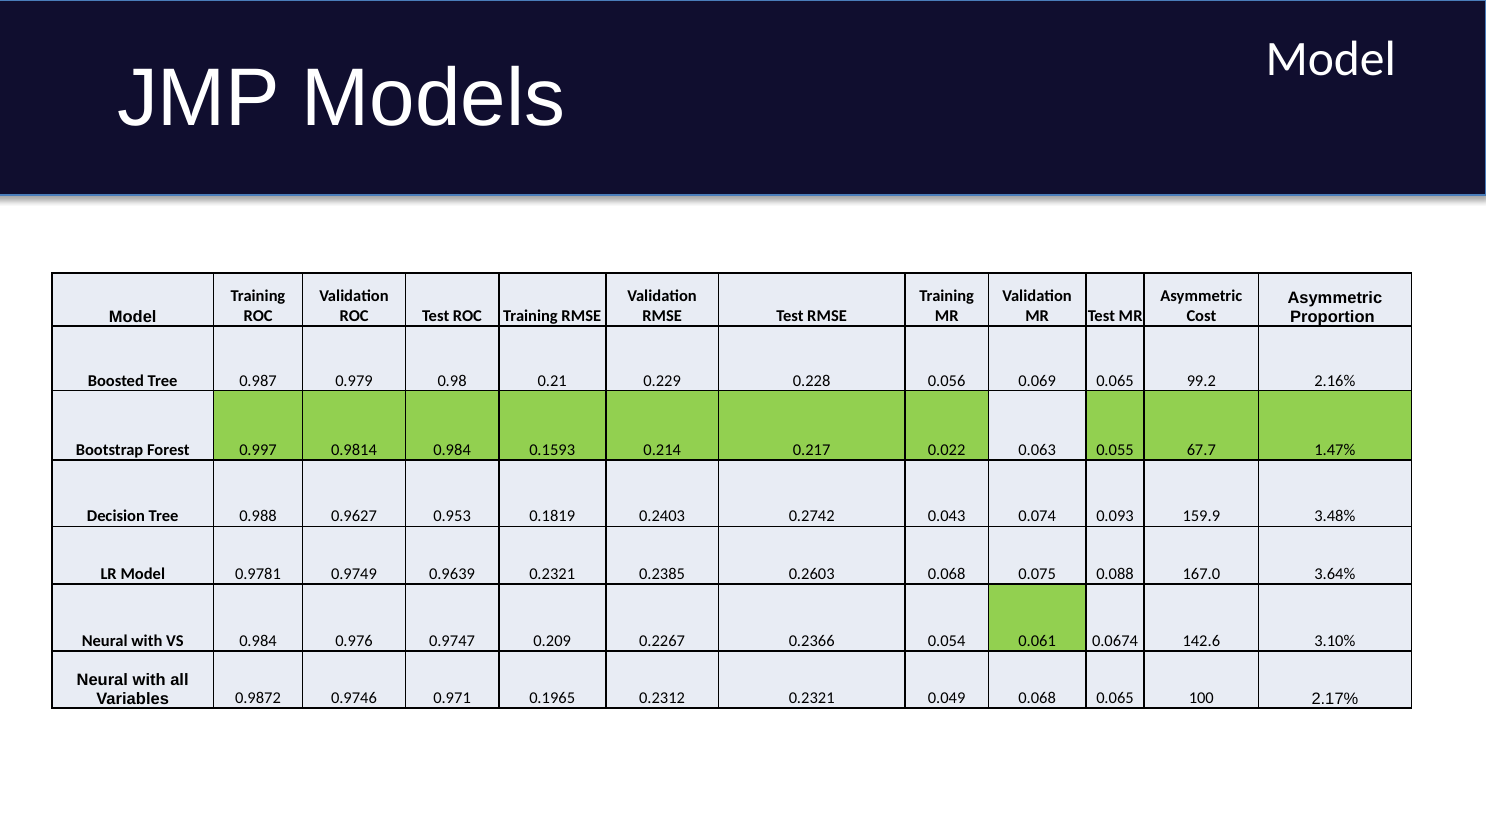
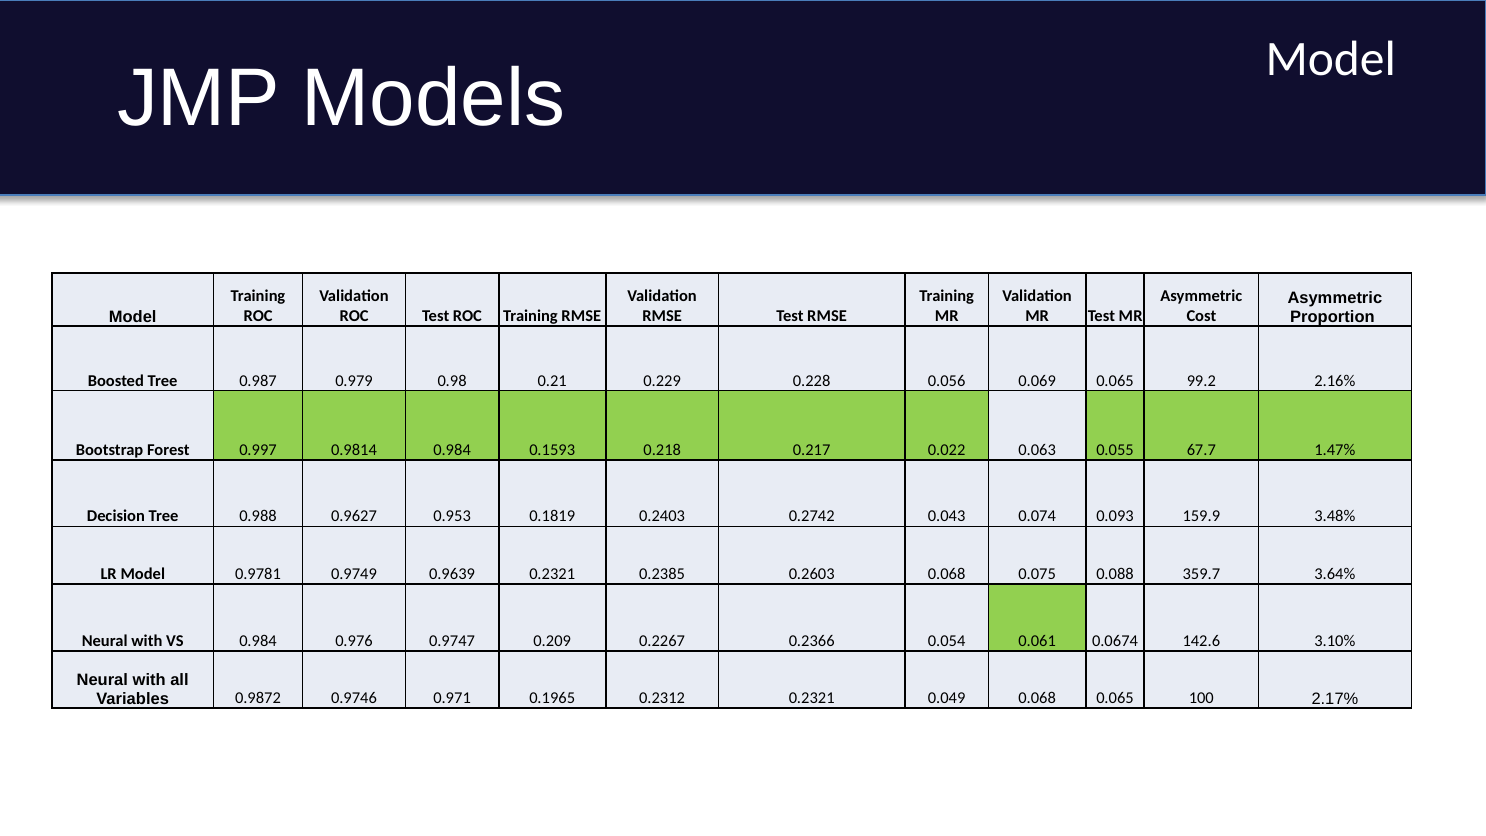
0.214: 0.214 -> 0.218 (662, 450)
167.0: 167.0 -> 359.7 (1201, 574)
